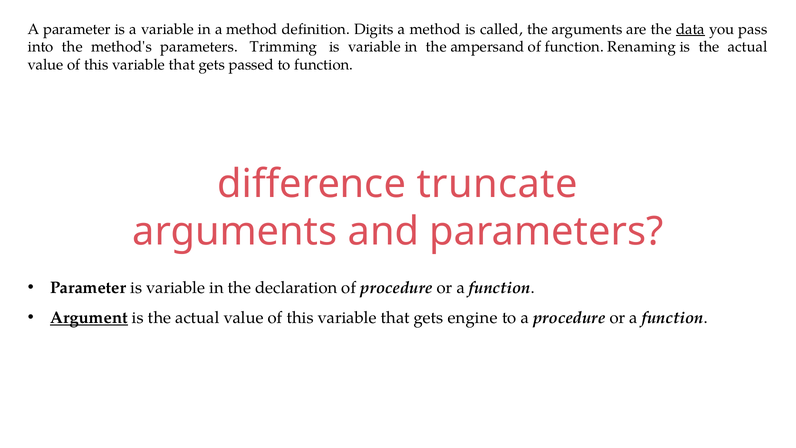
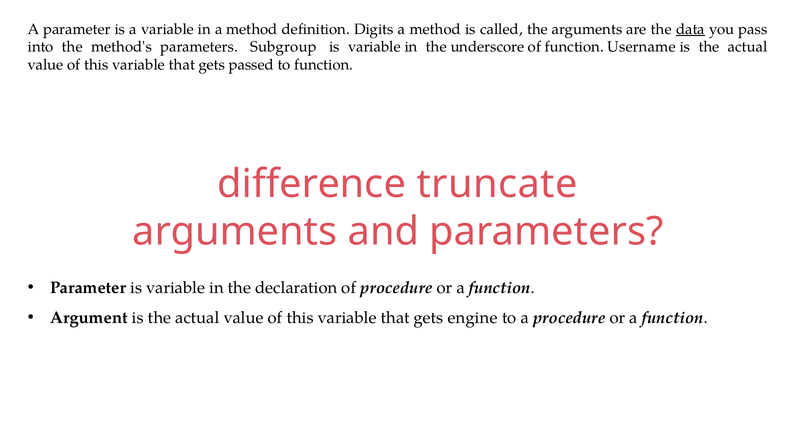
Trimming: Trimming -> Subgroup (283, 47)
ampersand: ampersand -> underscore (487, 47)
Renaming: Renaming -> Username (642, 47)
Argument underline: present -> none (89, 317)
